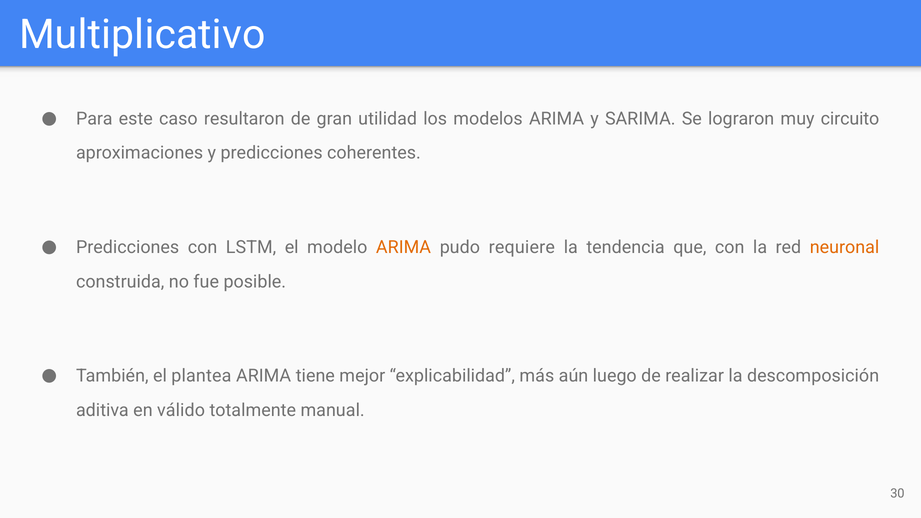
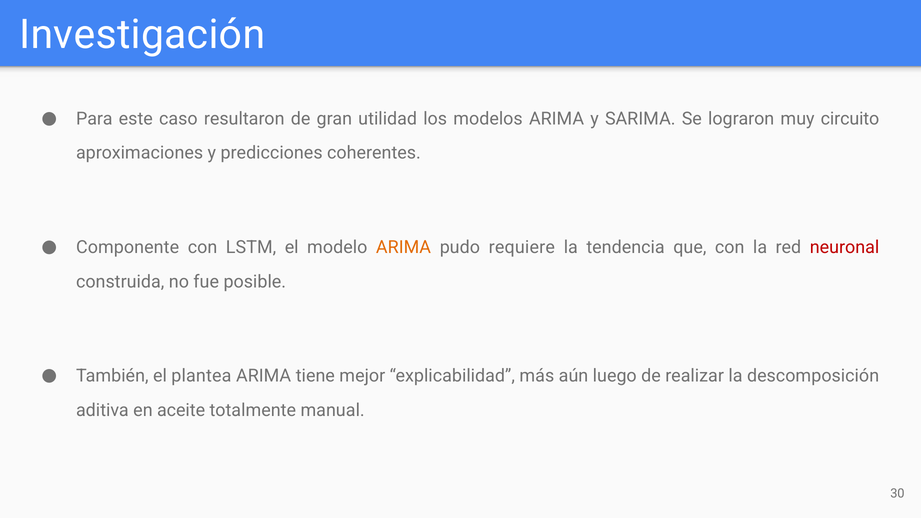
Multiplicativo: Multiplicativo -> Investigación (142, 35)
Predicciones: Predicciones -> Componente (128, 247)
neuronal colour: orange -> red (845, 247)
válido: válido -> aceite (181, 410)
